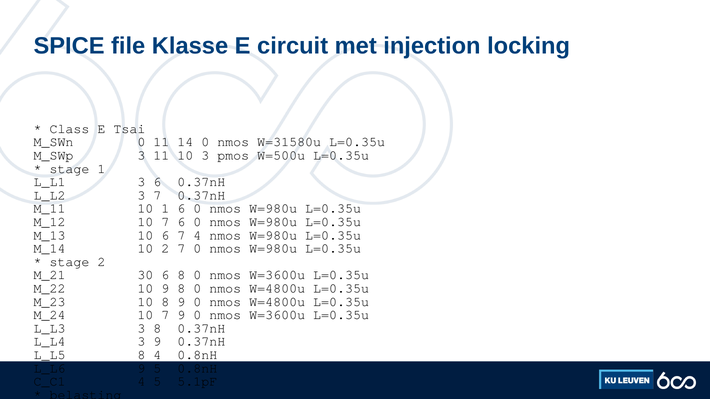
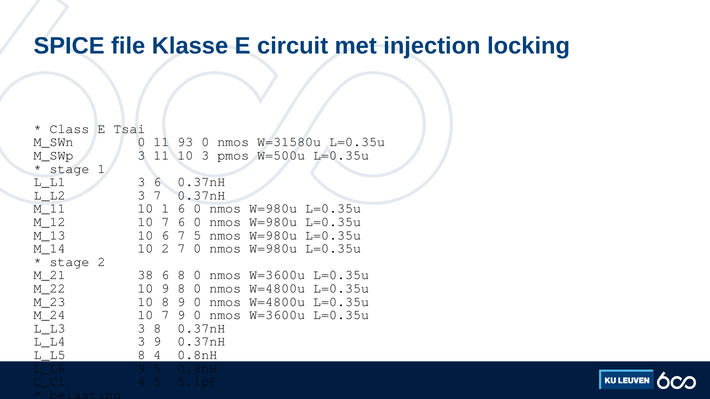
14: 14 -> 93 (185, 142)
7 4: 4 -> 5 (197, 235)
30: 30 -> 38 (145, 275)
